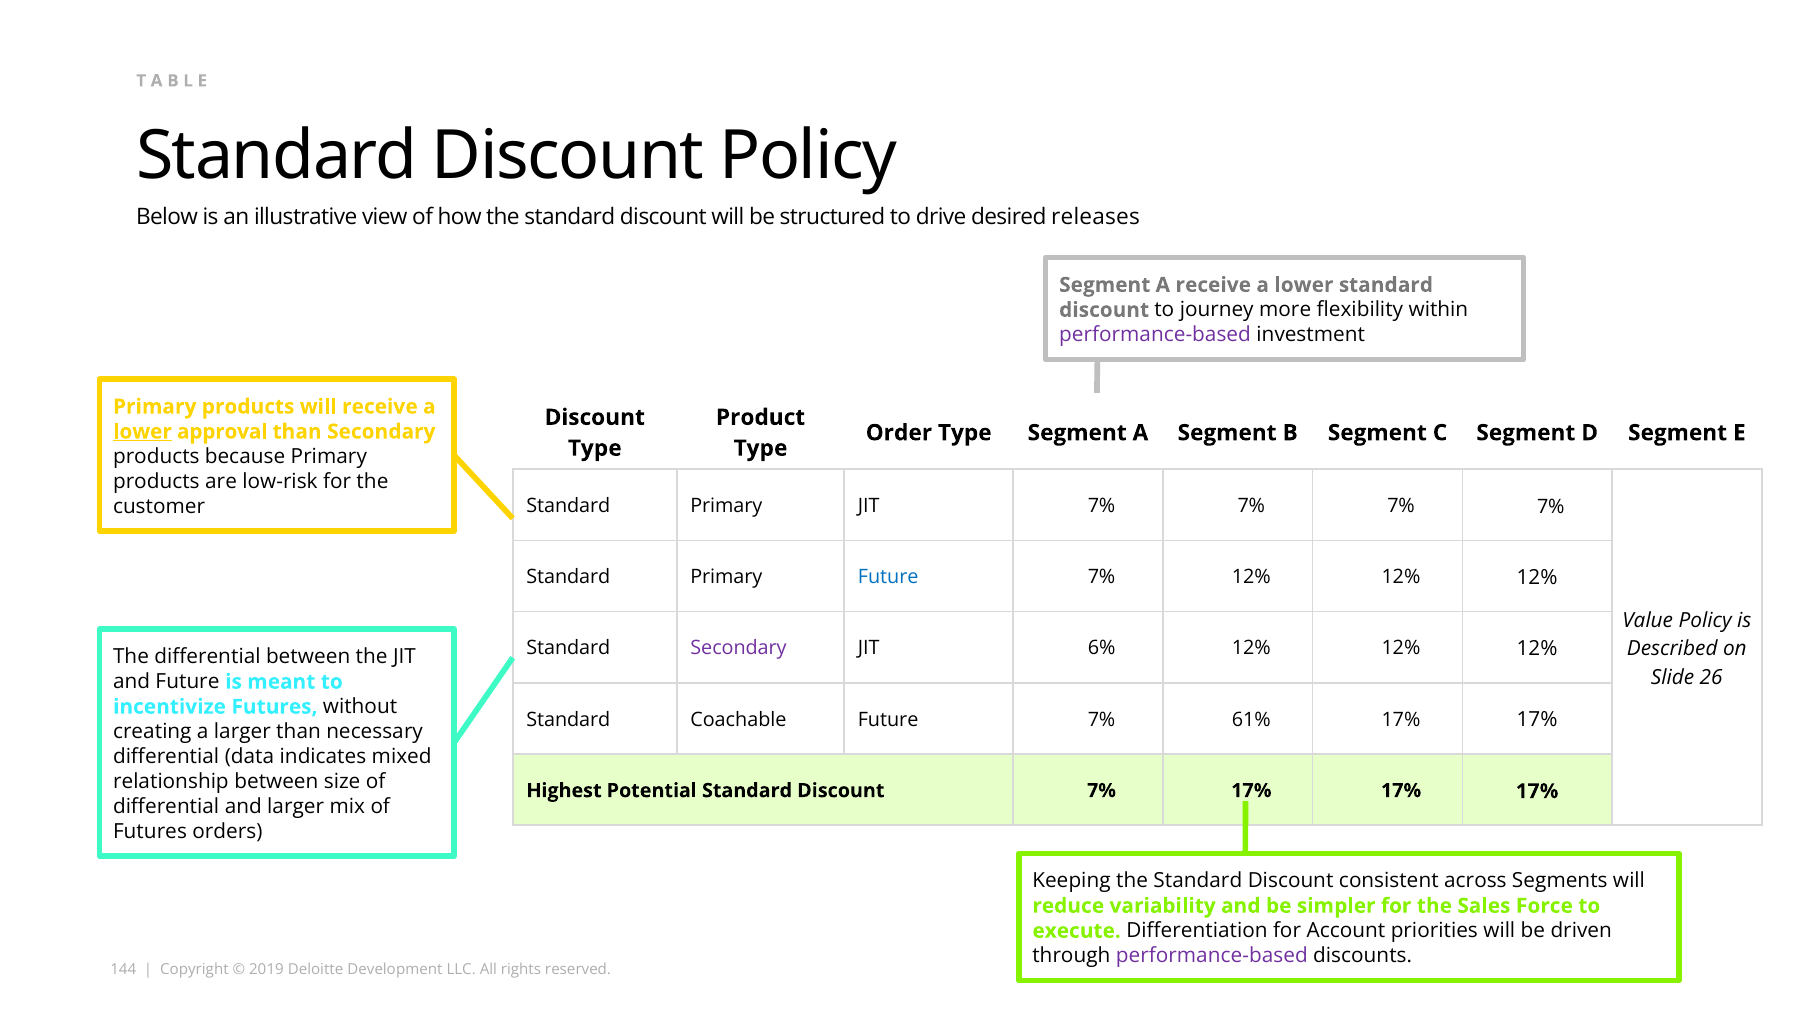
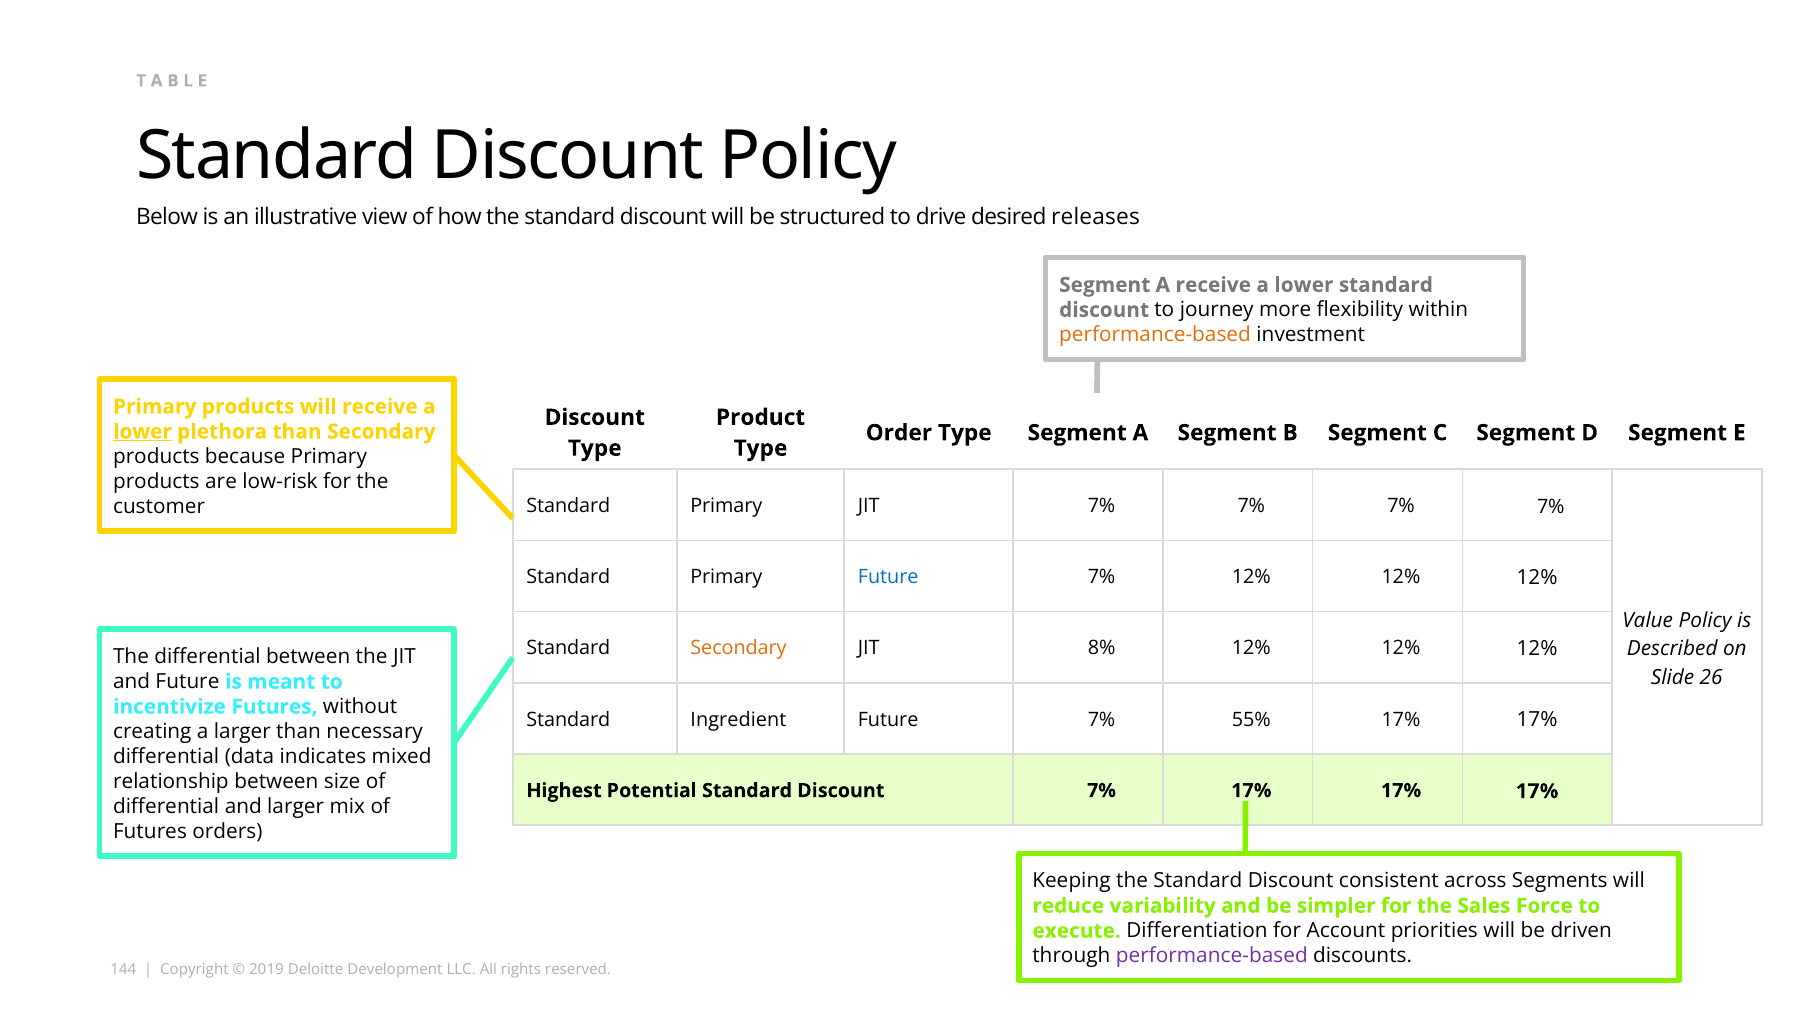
performance-based colour: purple -> orange (1155, 335)
approval: approval -> plethora (222, 432)
Secondary colour: purple -> orange (739, 648)
6%: 6% -> 8% (1102, 648)
Coachable: Coachable -> Ingredient (738, 719)
61%: 61% -> 55% (1251, 719)
